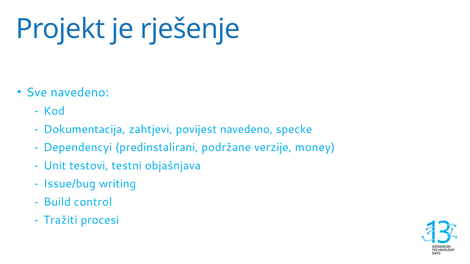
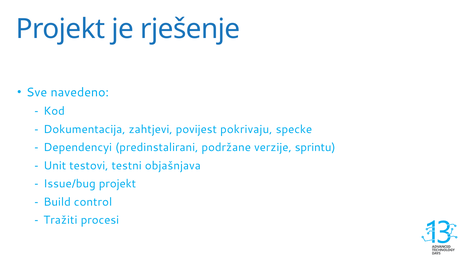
povijest navedeno: navedeno -> pokrivaju (246, 129)
money: money -> sprintu (315, 148)
Issue/bug writing: writing -> projekt (117, 184)
